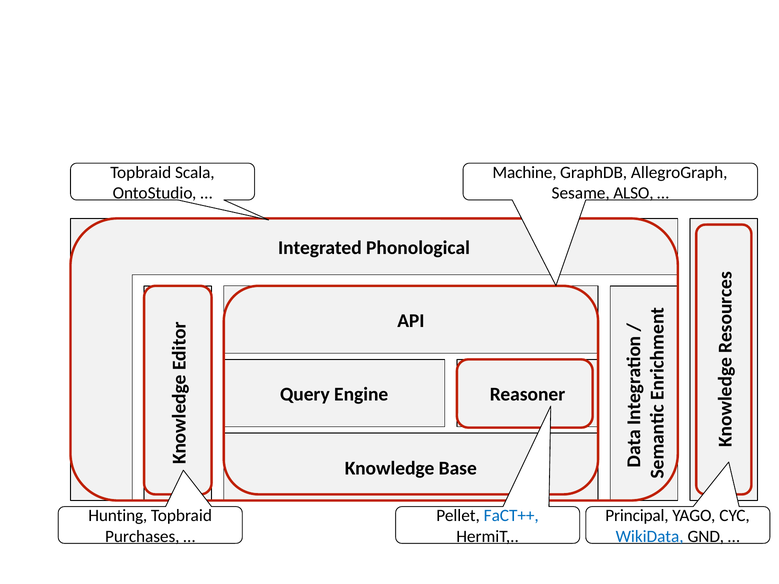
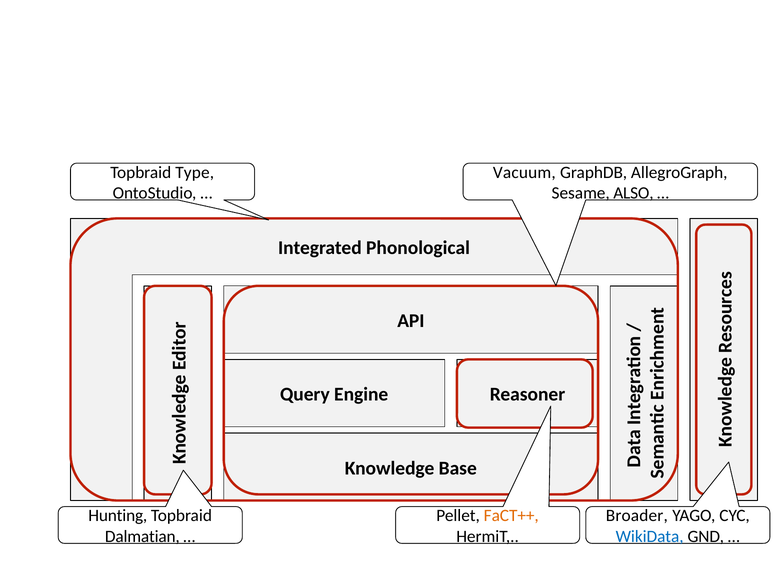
Scala: Scala -> Type (195, 172)
Machine: Machine -> Vacuum (524, 172)
FaCT++ colour: blue -> orange (511, 516)
Principal: Principal -> Broader (637, 516)
Purchases: Purchases -> Dalmatian (142, 537)
